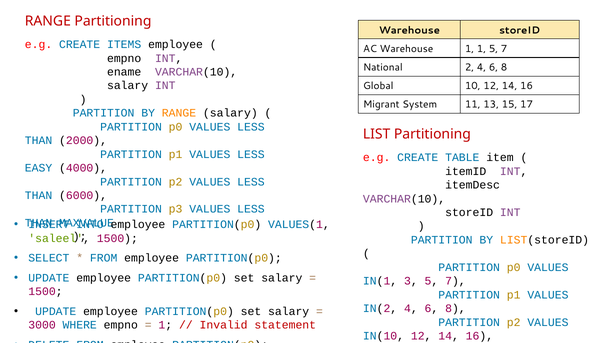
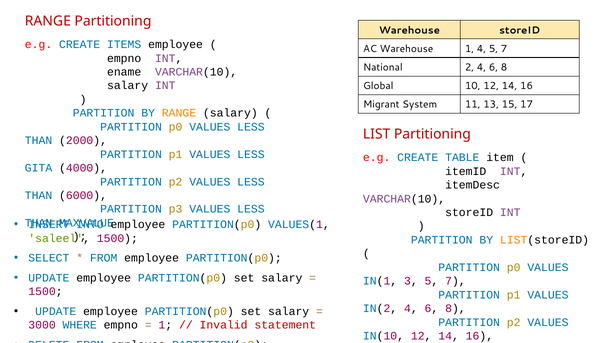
1 1: 1 -> 4 (482, 49)
EASY: EASY -> GITA (39, 168)
